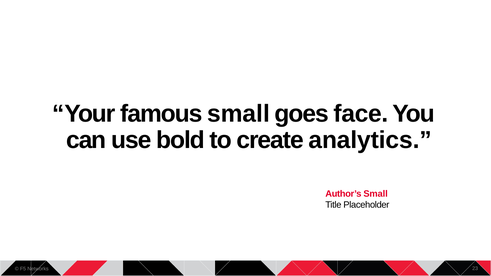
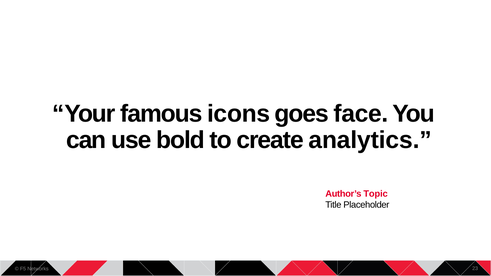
famous small: small -> icons (239, 114)
Author’s Small: Small -> Topic (376, 194)
